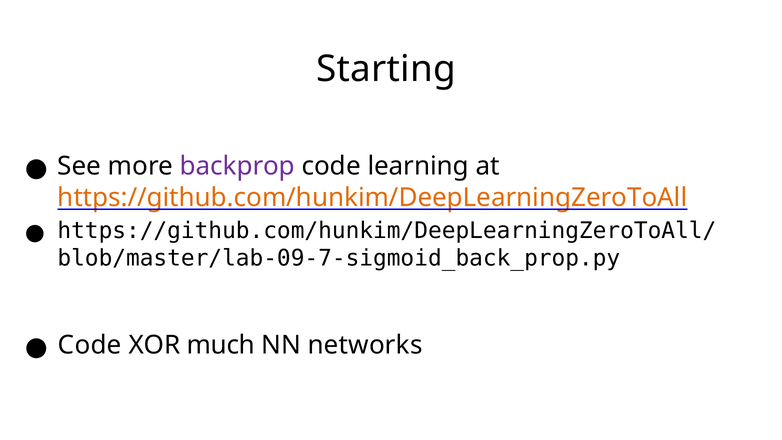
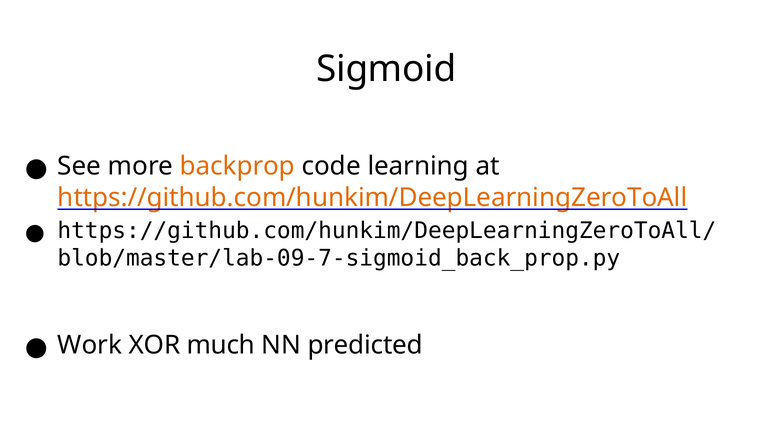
Starting: Starting -> Sigmoid (386, 69)
backprop colour: purple -> orange (237, 166)
Code: Code -> Work (90, 345)
networks: networks -> predicted (365, 345)
